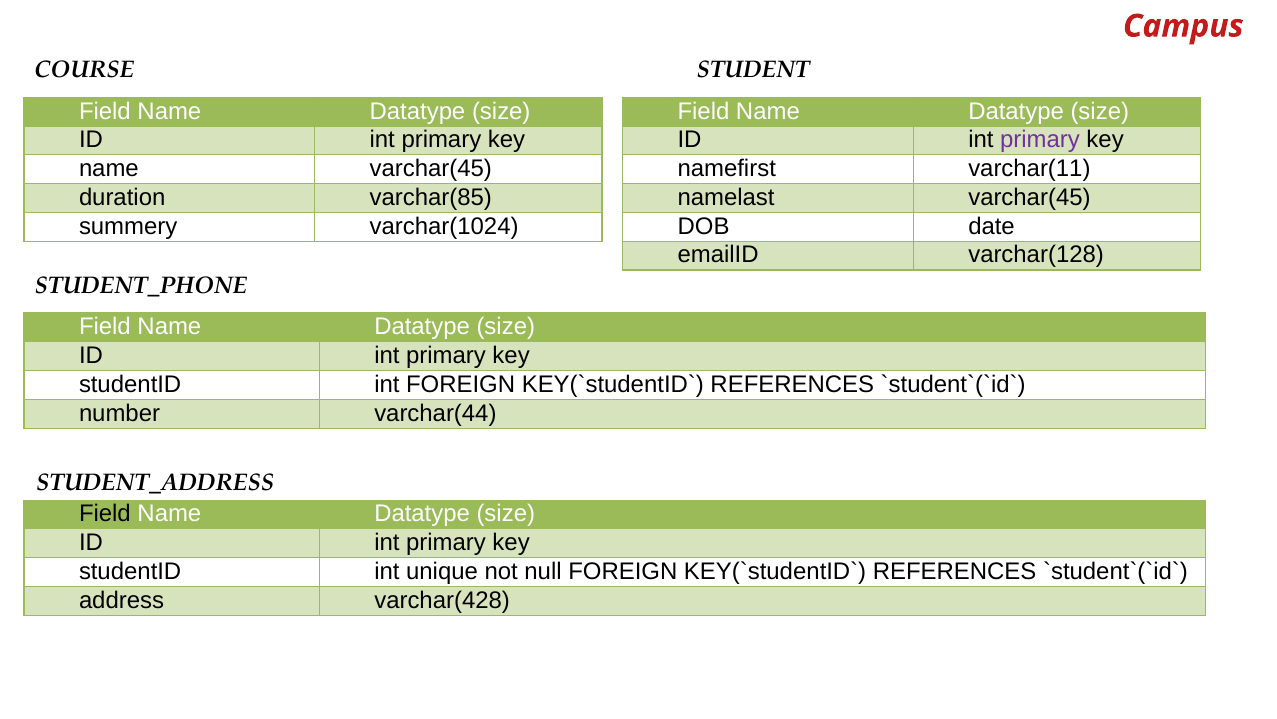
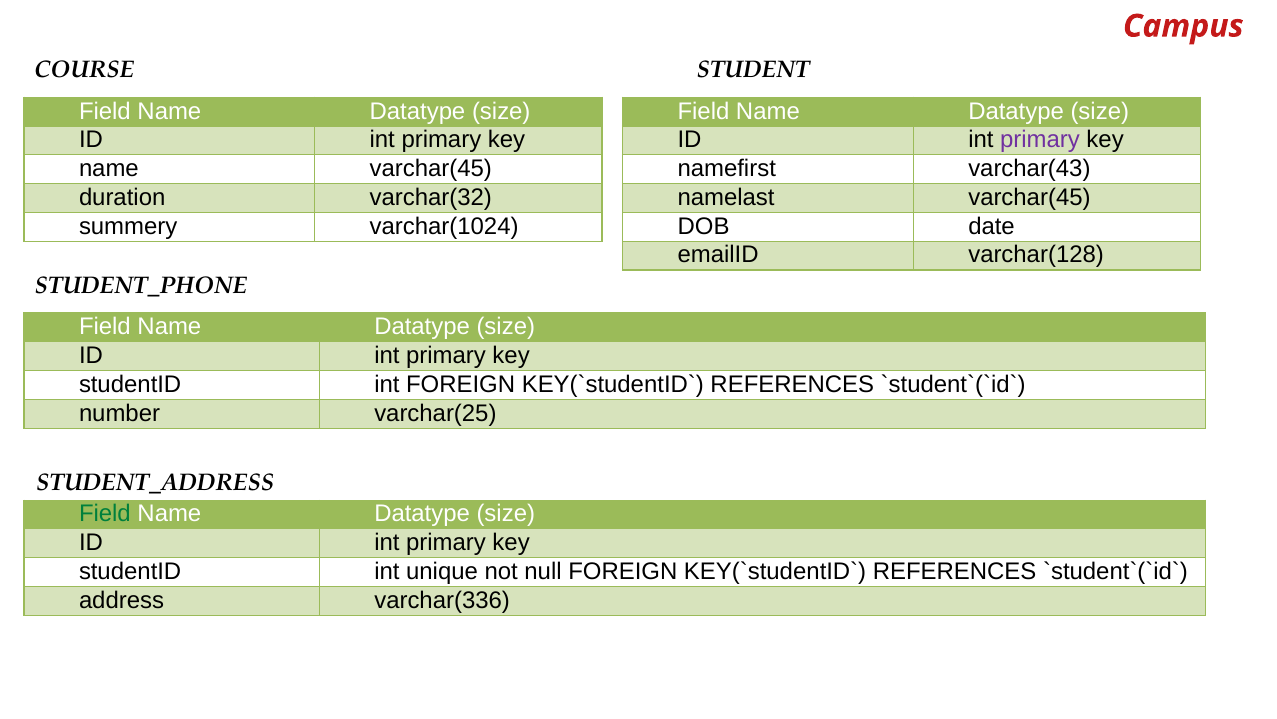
varchar(11: varchar(11 -> varchar(43 (1029, 169)
varchar(85: varchar(85 -> varchar(32 (431, 197)
varchar(44: varchar(44 -> varchar(25 (435, 413)
Field colour: black -> green (105, 514)
varchar(428: varchar(428 -> varchar(336 (442, 600)
